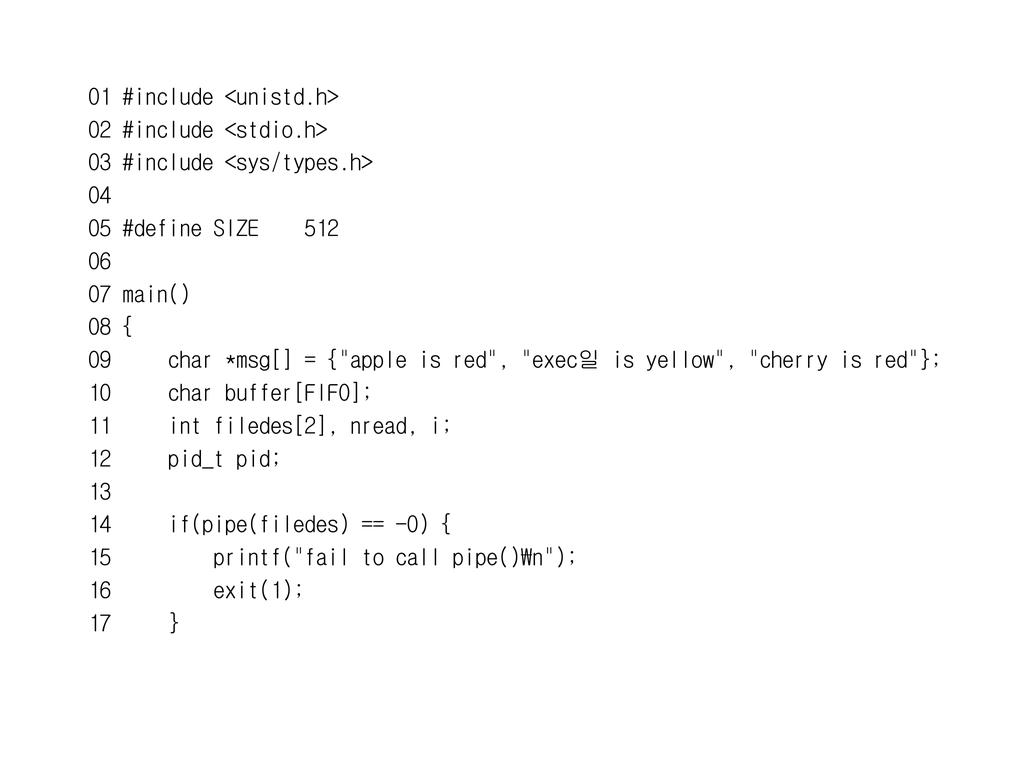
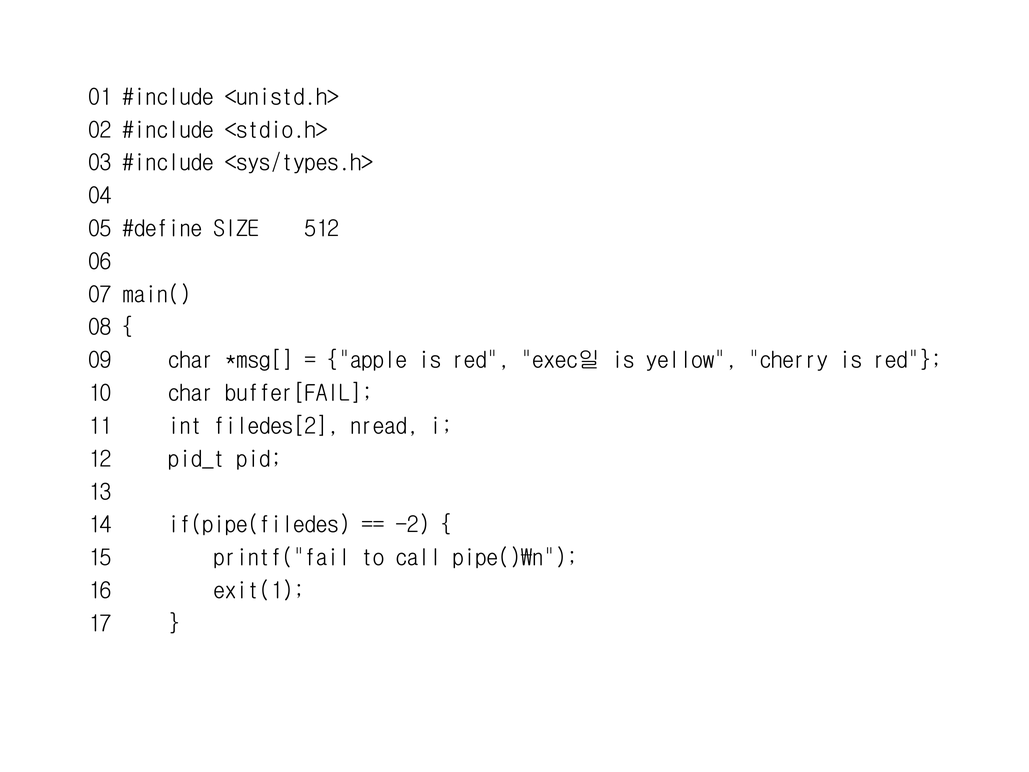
buffer[FIFO: buffer[FIFO -> buffer[FAIL (299, 393)
-0: -0 -> -2 (413, 525)
